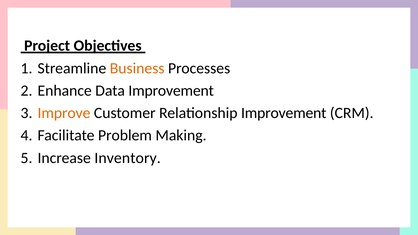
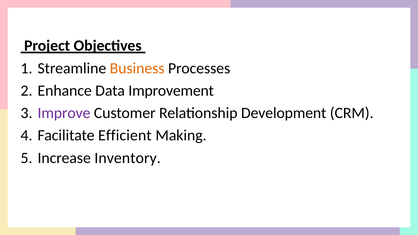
Improve colour: orange -> purple (64, 113)
Relationship Improvement: Improvement -> Development (284, 113)
Problem: Problem -> Efficient (125, 136)
